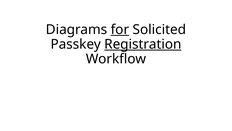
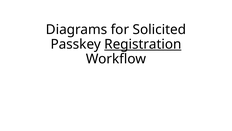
for underline: present -> none (120, 29)
